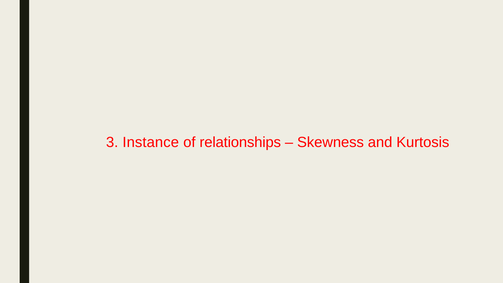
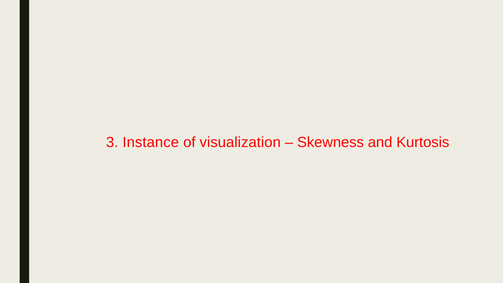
relationships: relationships -> visualization (240, 142)
